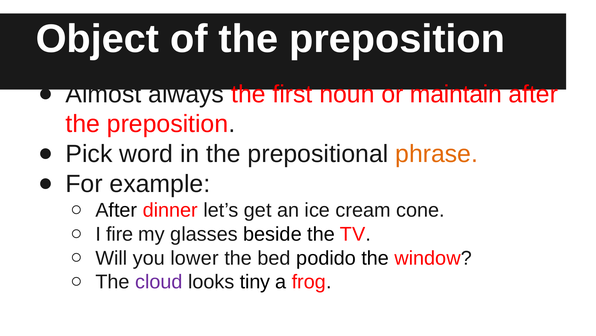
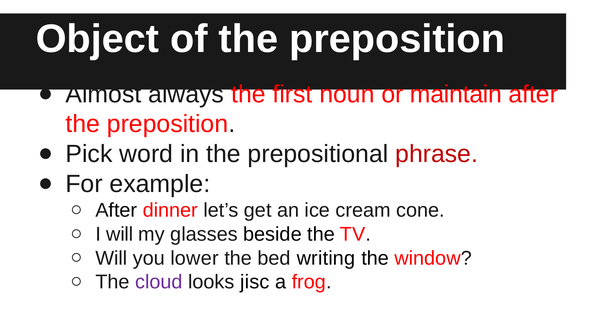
phrase colour: orange -> red (437, 154)
I fire: fire -> will (120, 234)
podido: podido -> writing (326, 258)
tiny: tiny -> jisc (255, 281)
